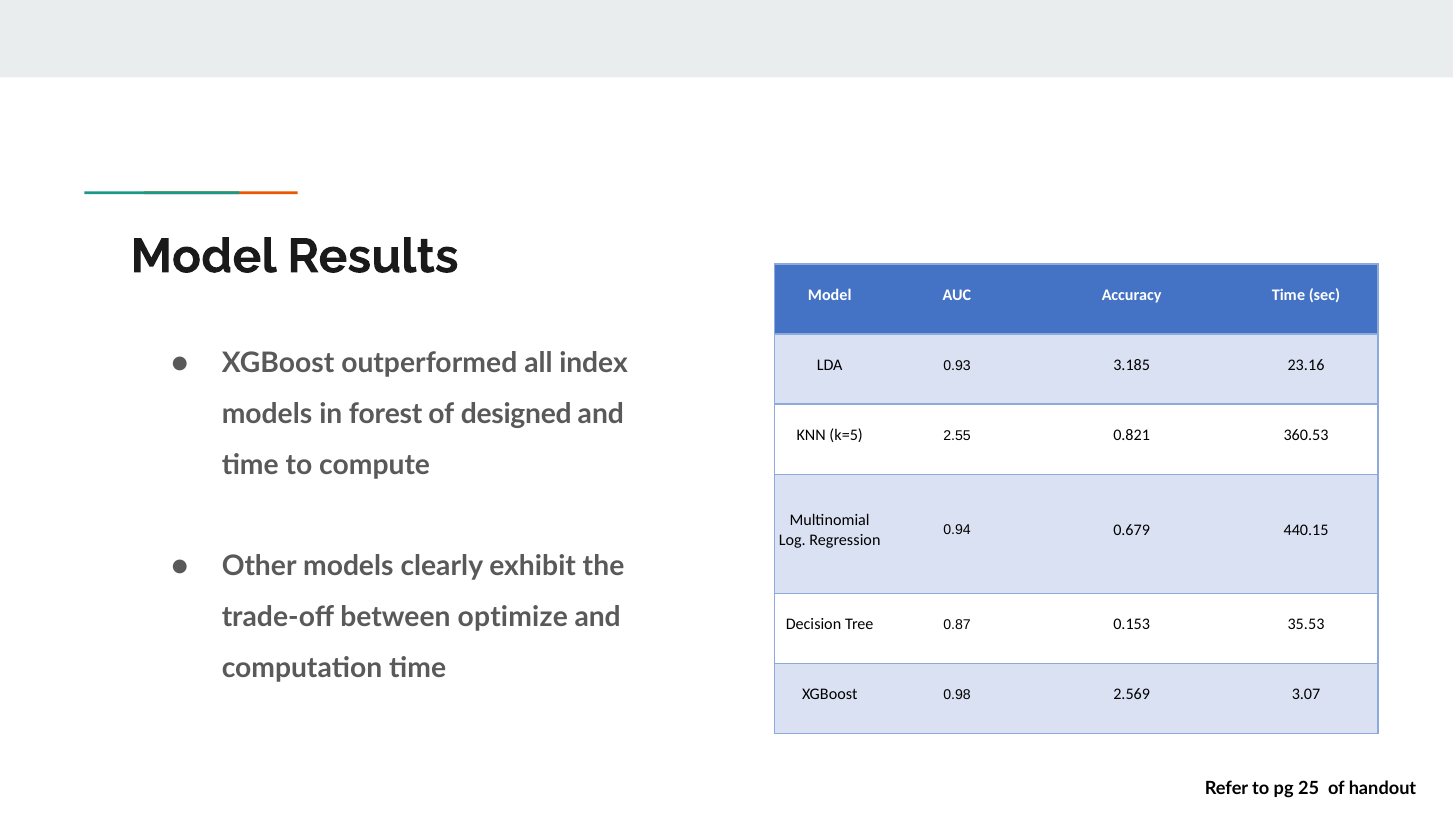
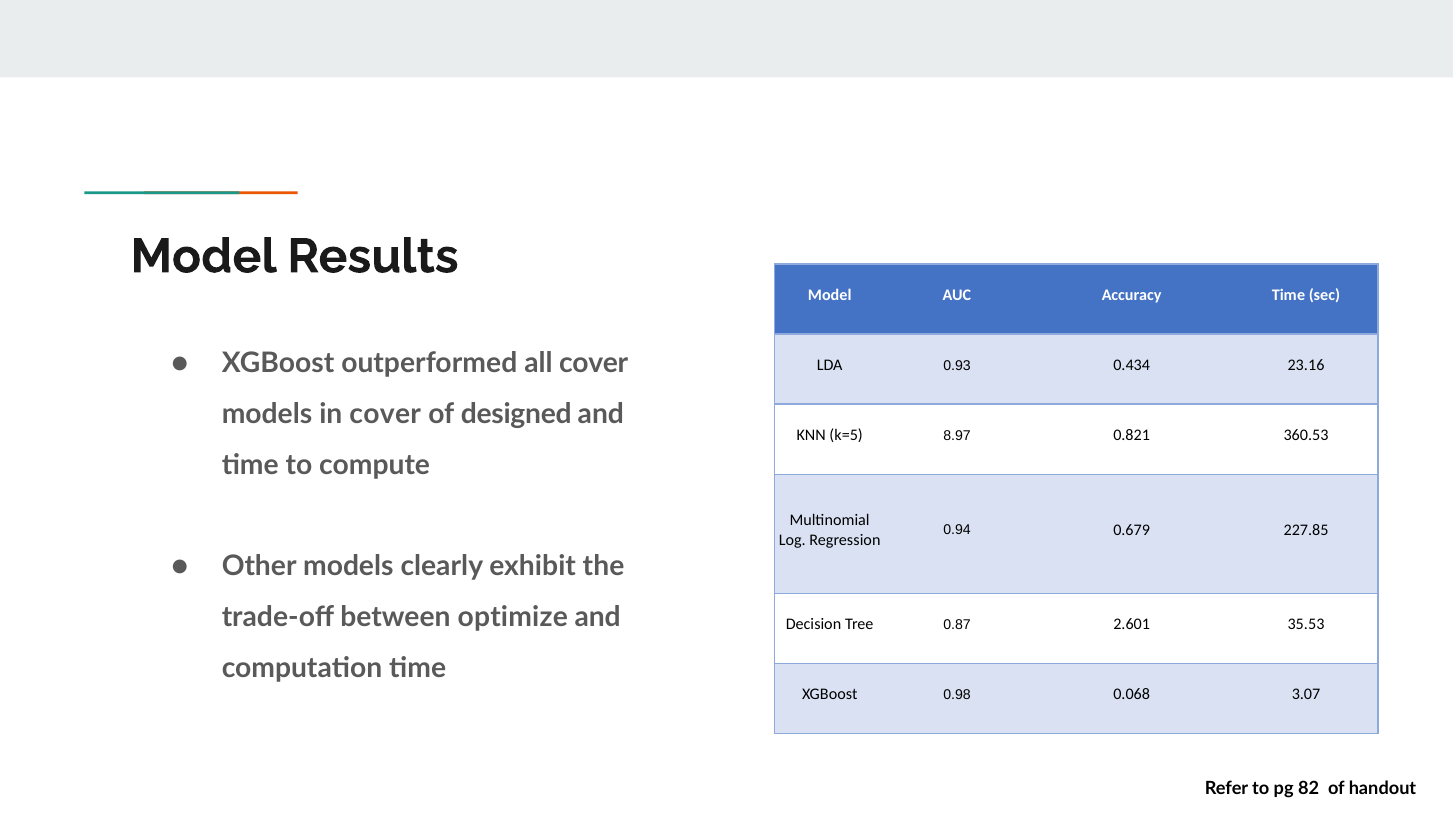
all index: index -> cover (594, 363)
3.185: 3.185 -> 0.434 (1132, 365)
in forest: forest -> cover (385, 414)
2.55: 2.55 -> 8.97 (957, 436)
440.15: 440.15 -> 227.85 (1306, 530)
0.153: 0.153 -> 2.601 (1132, 625)
2.569: 2.569 -> 0.068 (1132, 695)
25: 25 -> 82 (1309, 789)
